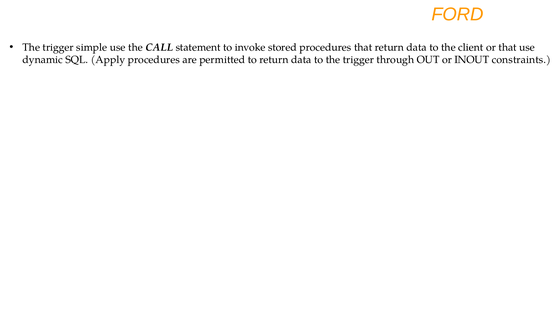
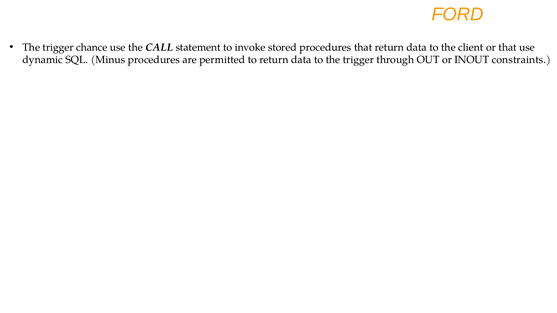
simple: simple -> chance (92, 47)
Apply: Apply -> Minus (108, 60)
